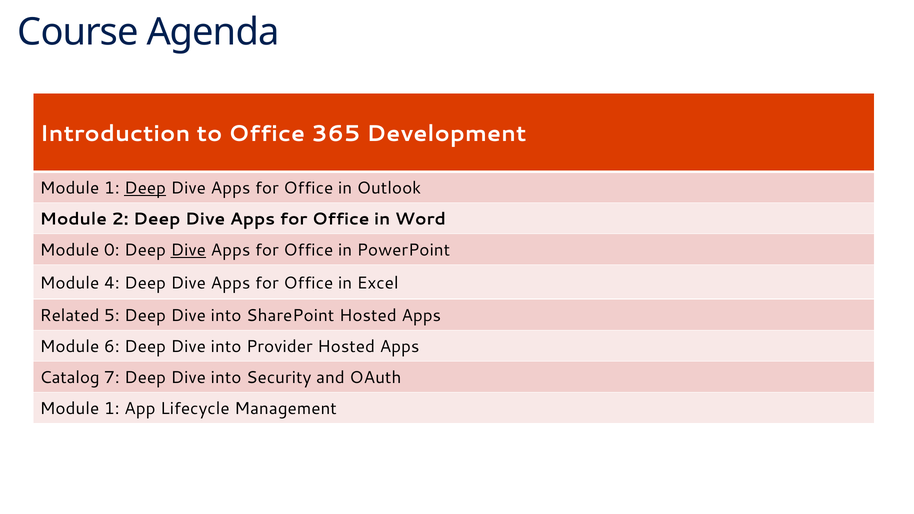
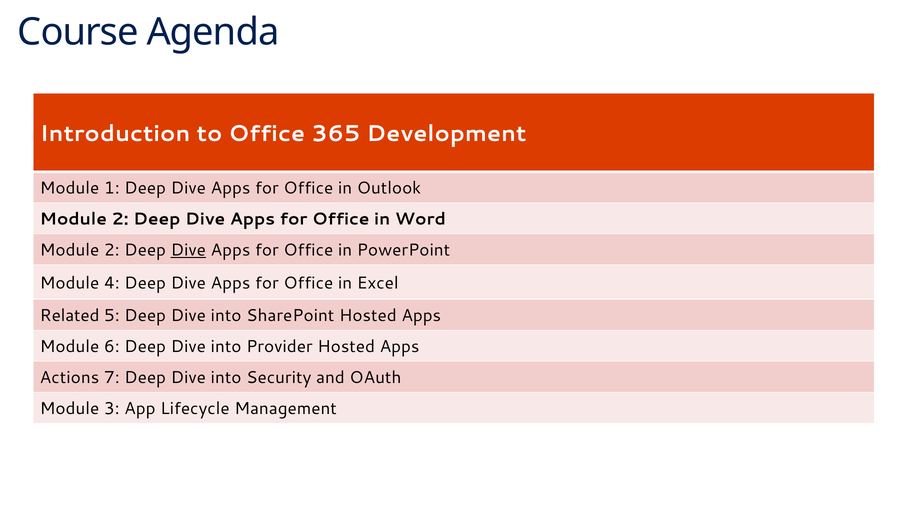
Deep underline: present -> none (145, 188)
0: 0 -> 2 (112, 250)
Catalog: Catalog -> Actions (70, 378)
1: 1 -> 3 (112, 409)
